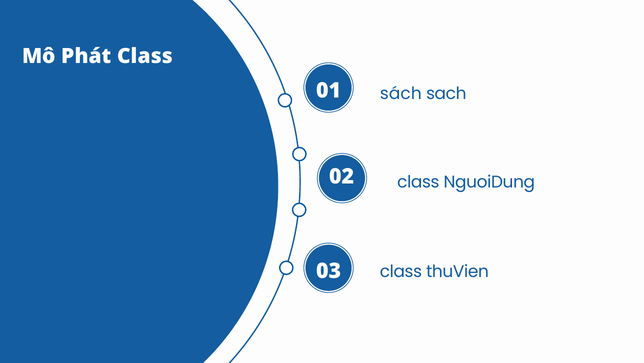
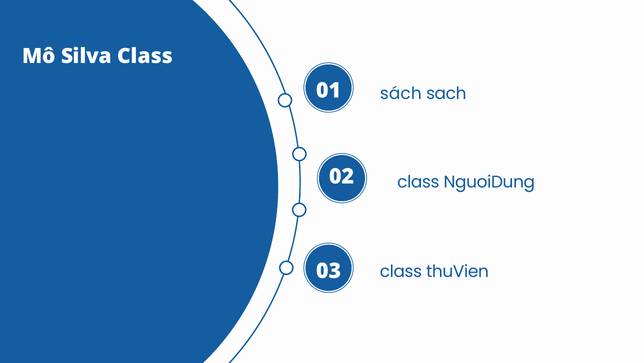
Phát: Phát -> Silva (87, 56)
